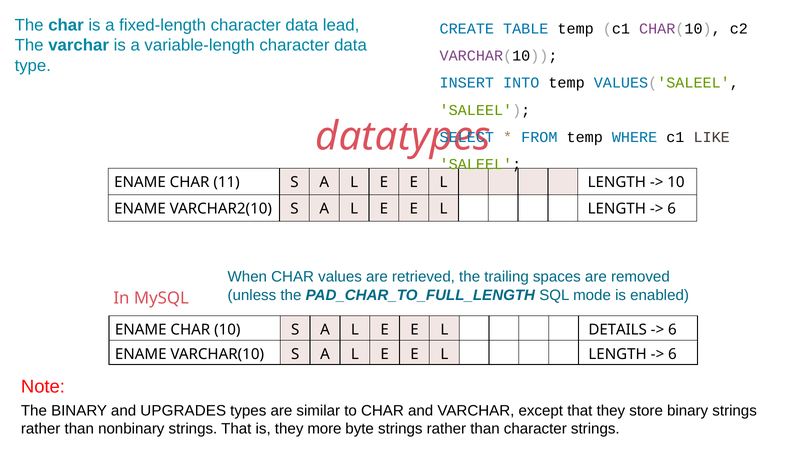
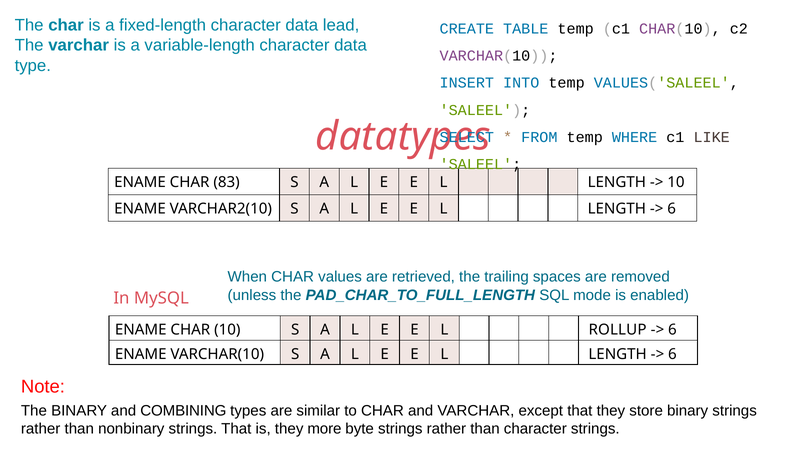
11: 11 -> 83 (227, 182)
DETAILS: DETAILS -> ROLLUP (618, 330)
UPGRADES: UPGRADES -> COMBINING (183, 411)
